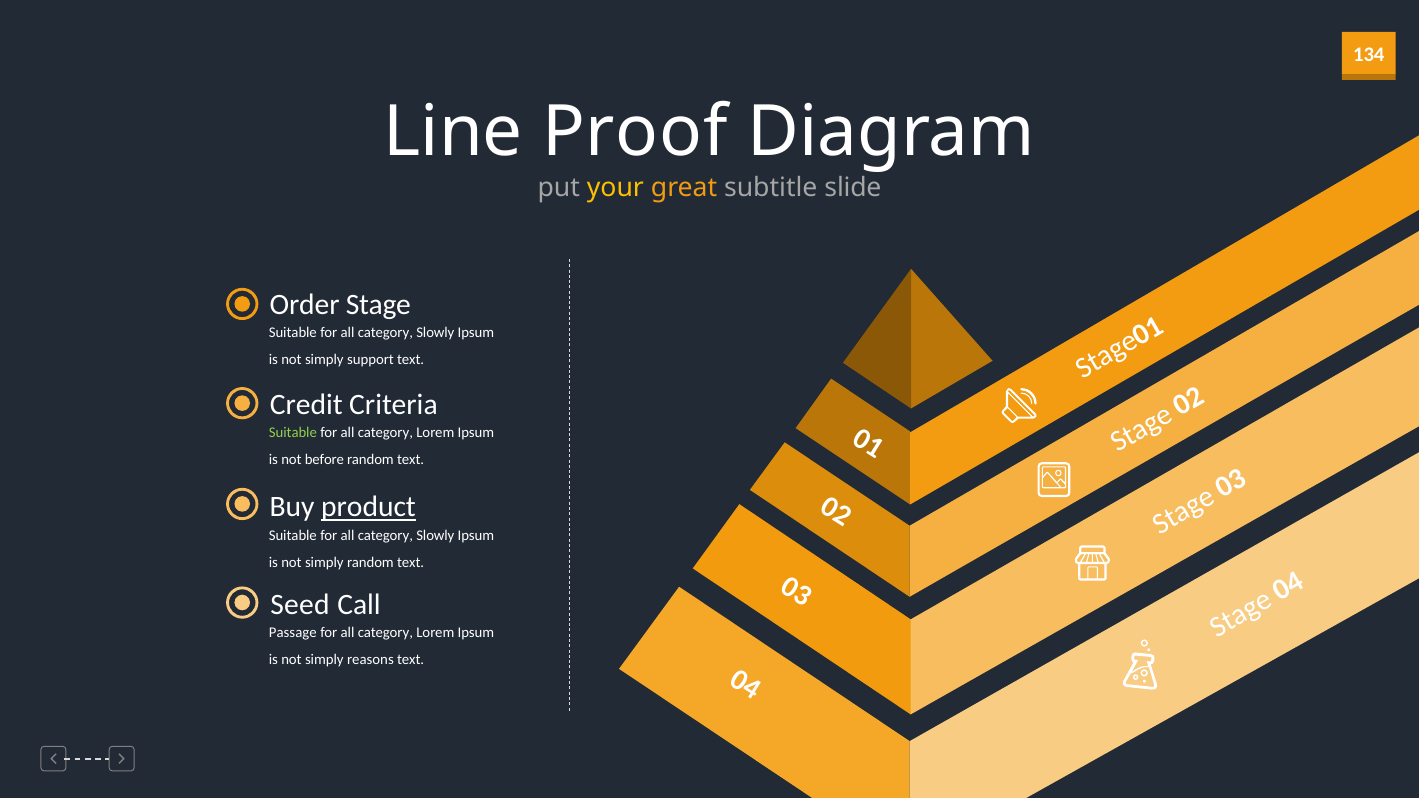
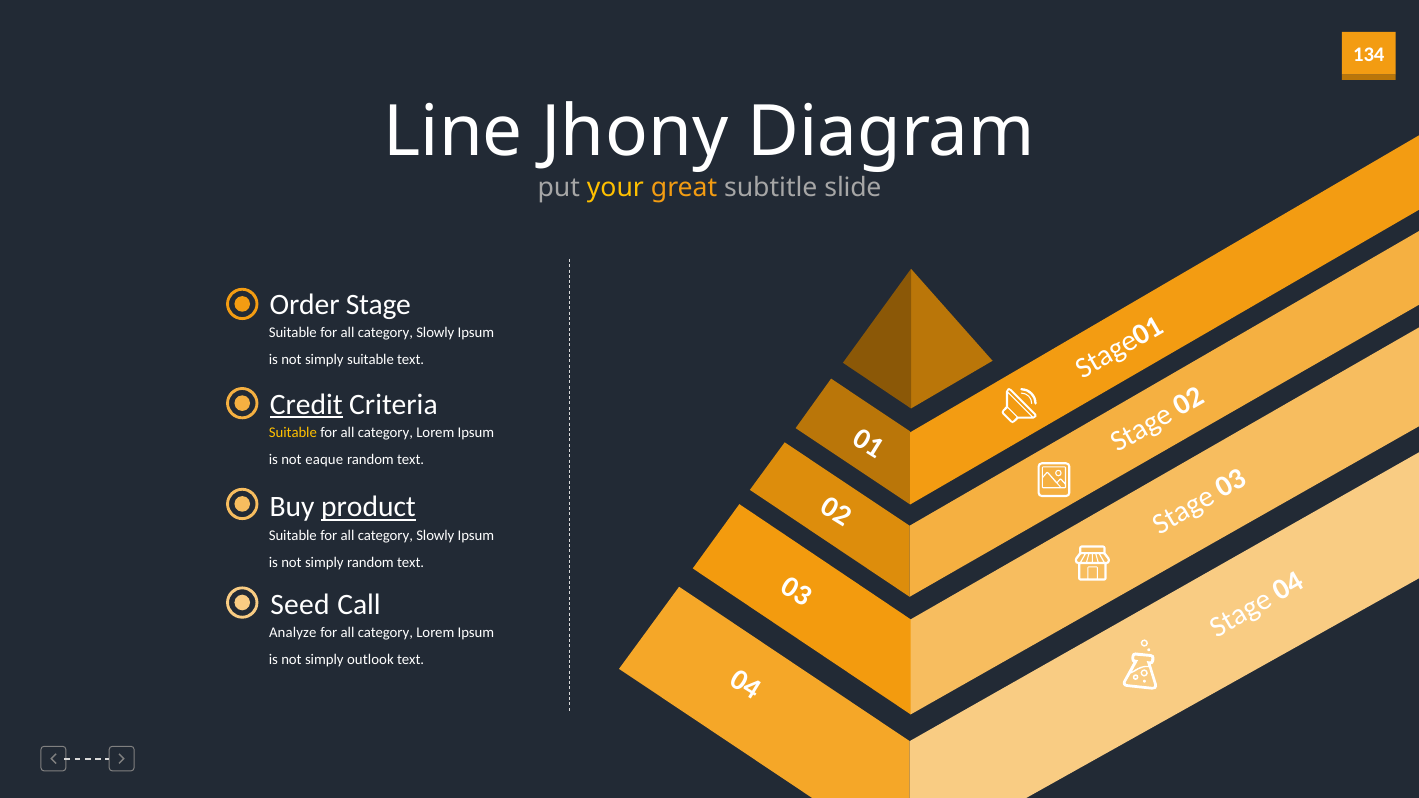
Proof: Proof -> Jhony (635, 132)
simply support: support -> suitable (370, 360)
Credit underline: none -> present (306, 404)
Suitable colour: light green -> yellow (293, 433)
before: before -> eaque (324, 460)
Passage: Passage -> Analyze (293, 633)
reasons: reasons -> outlook (370, 660)
